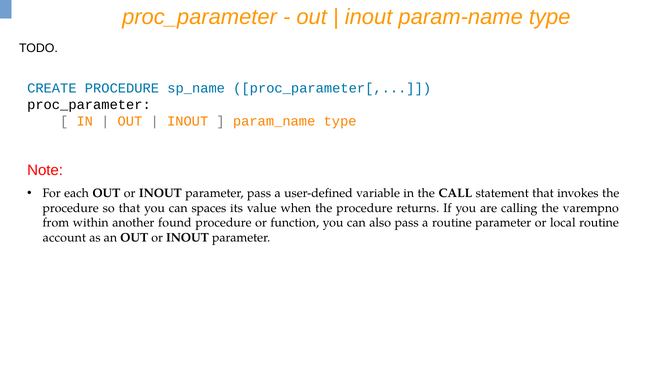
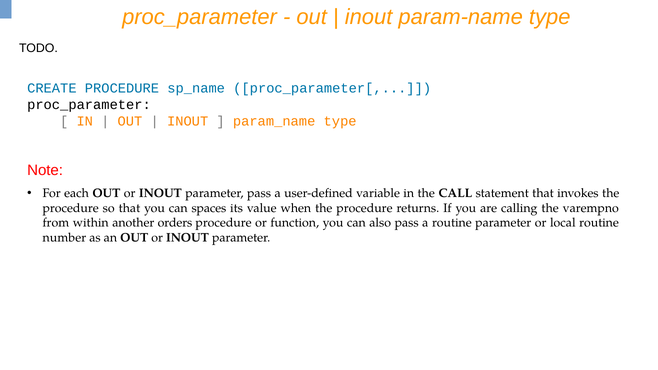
found: found -> orders (175, 223)
account: account -> number (64, 238)
